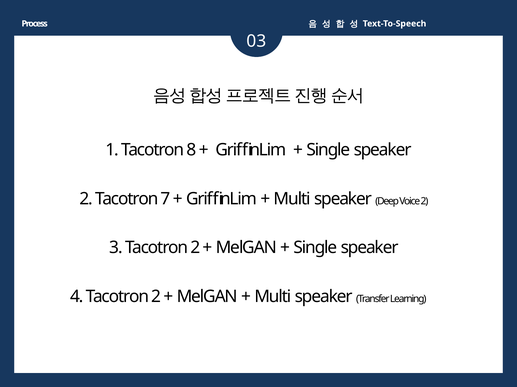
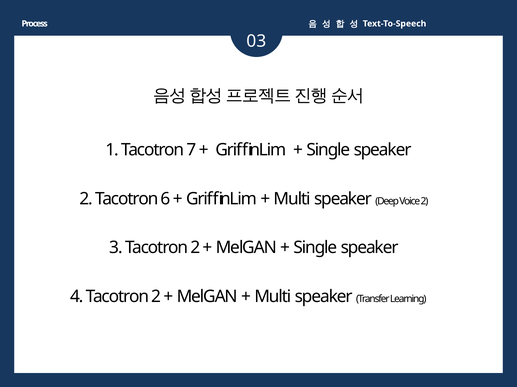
8: 8 -> 7 (192, 150)
7: 7 -> 6 (166, 199)
